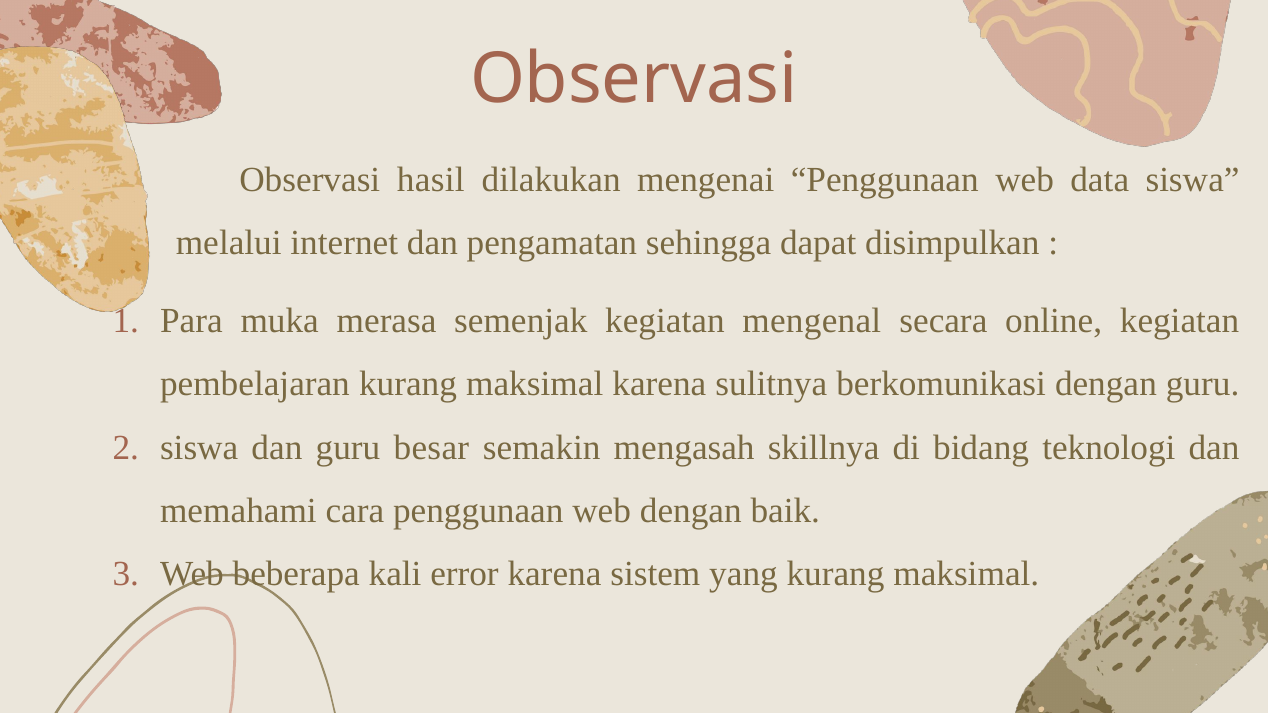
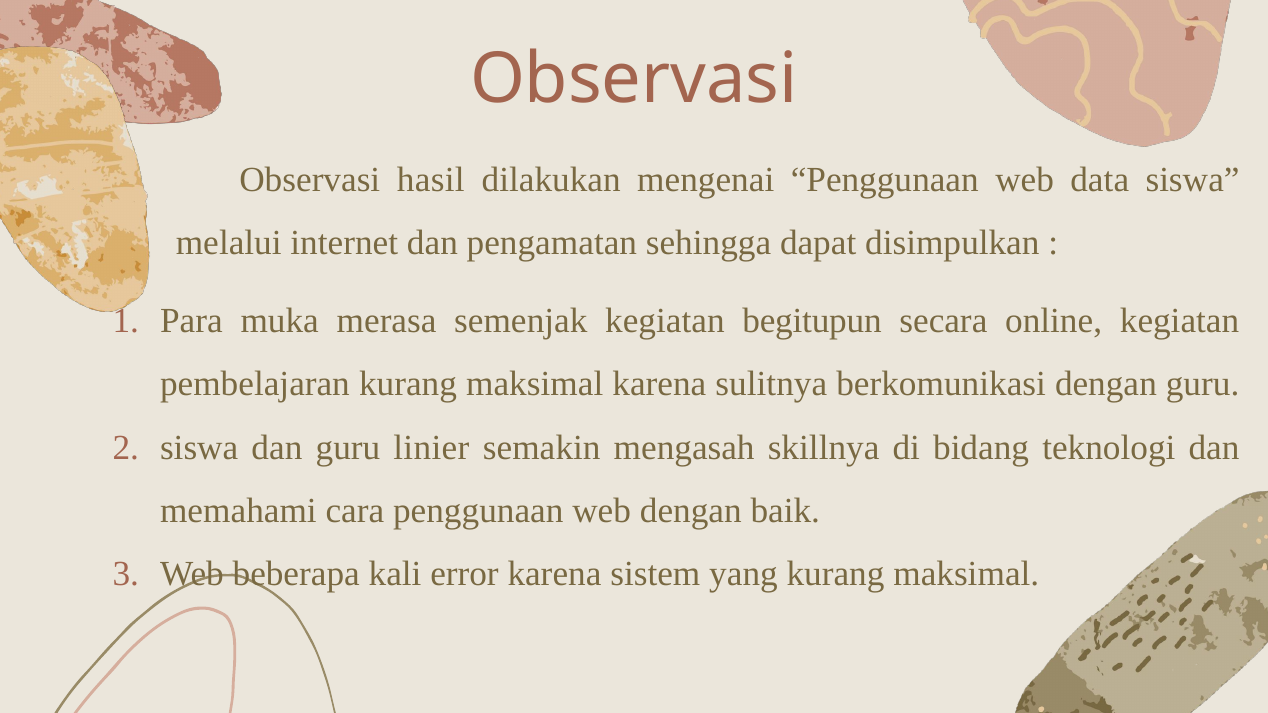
mengenal: mengenal -> begitupun (812, 321)
besar: besar -> linier (431, 448)
